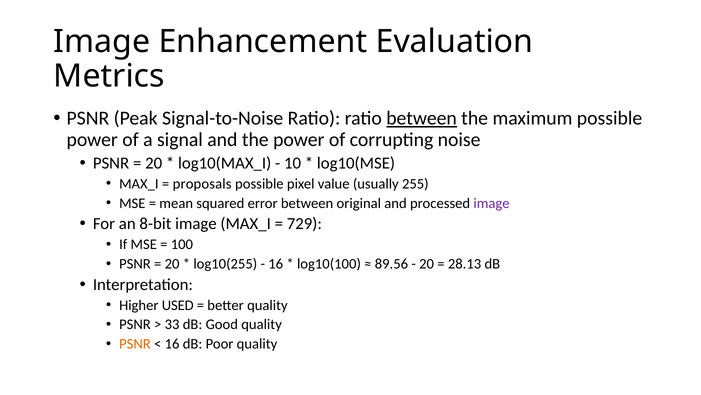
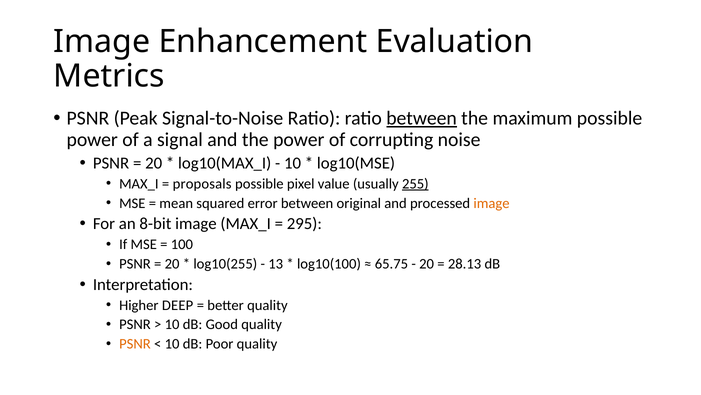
255 underline: none -> present (415, 183)
image colour: purple -> orange (492, 203)
729: 729 -> 295 (304, 223)
16: 16 -> 13 (276, 263)
89.56: 89.56 -> 65.75 (391, 263)
USED: USED -> DEEP (178, 305)
33: 33 -> 10 (172, 324)
16: 16 -> 10 (172, 343)
